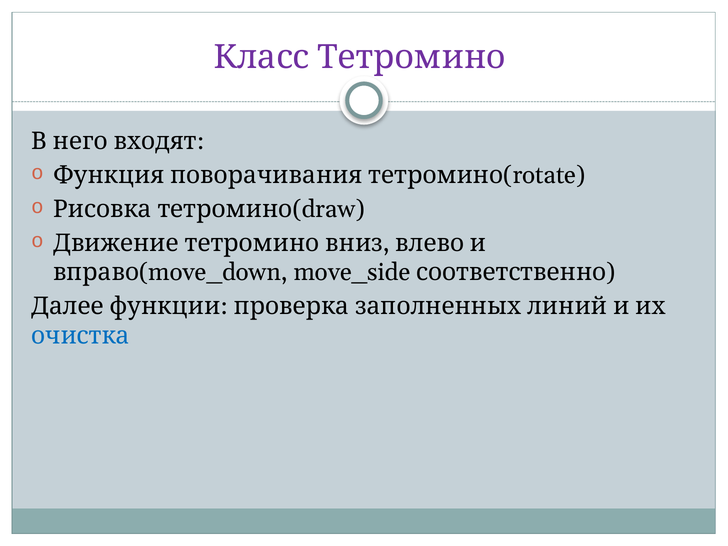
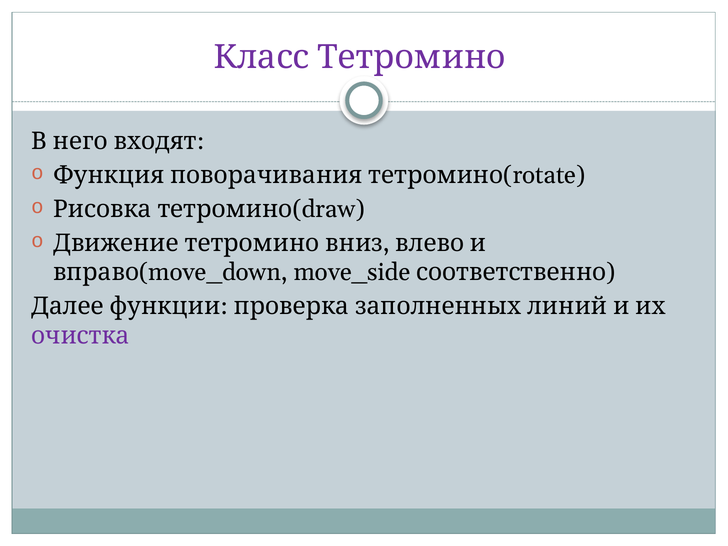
очистка colour: blue -> purple (81, 336)
